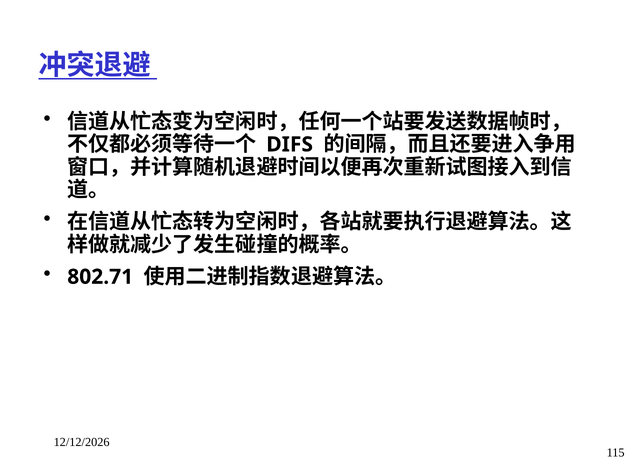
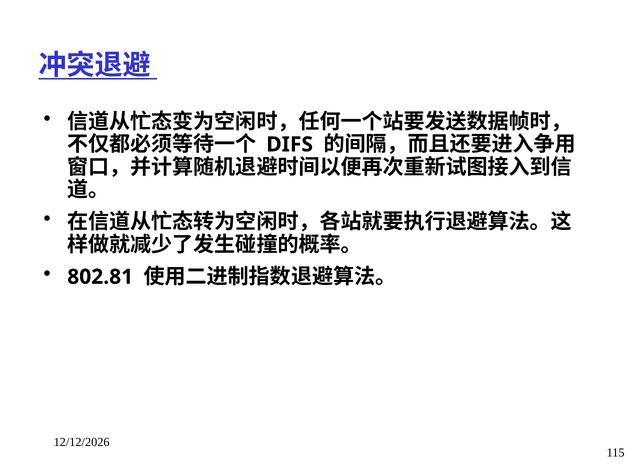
802.71: 802.71 -> 802.81 (100, 277)
